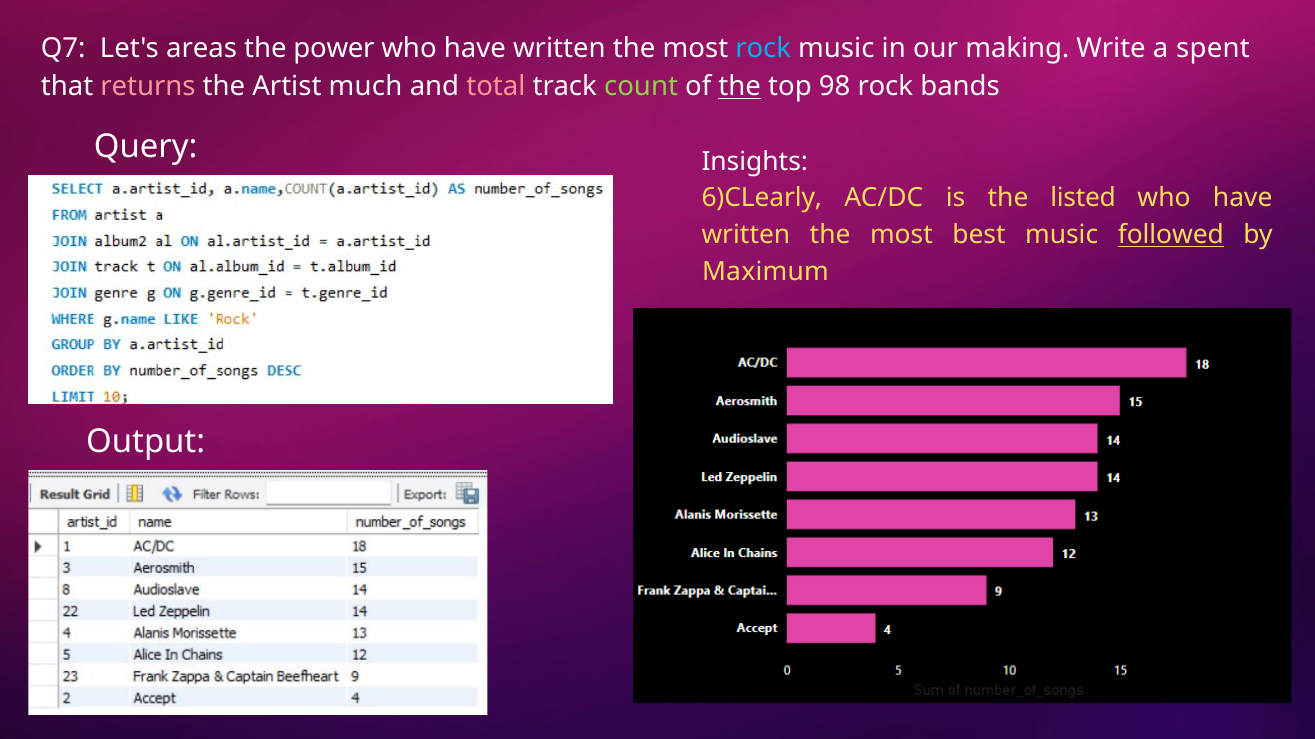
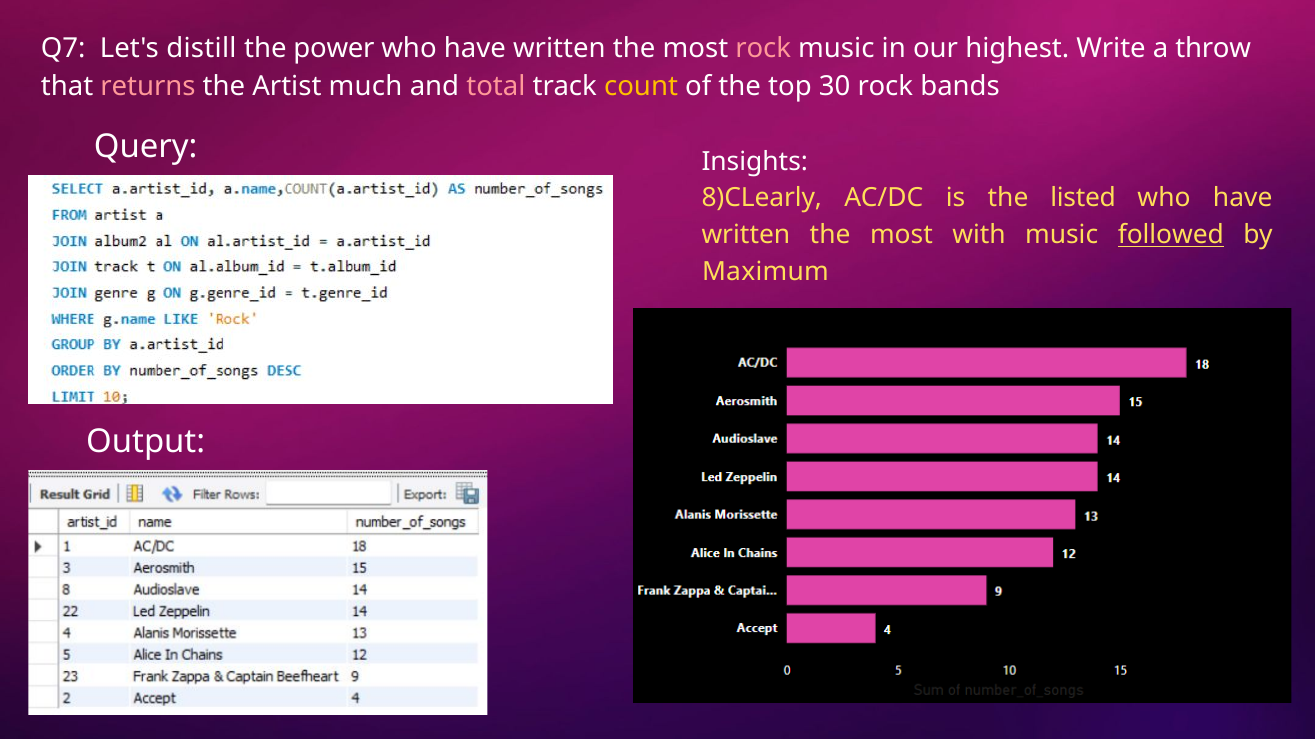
areas: areas -> distill (201, 48)
rock colour: light blue -> pink (763, 48)
making: making -> highest (1017, 48)
spent: spent -> throw (1213, 48)
count colour: light green -> yellow (641, 87)
the underline: present -> none (740, 87)
98: 98 -> 30 (835, 87)
6)CLearly: 6)CLearly -> 8)CLearly (762, 198)
best: best -> with (979, 235)
